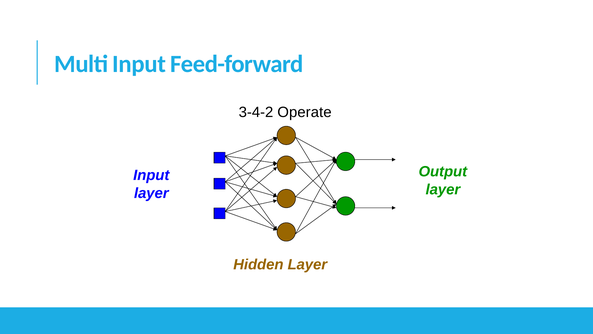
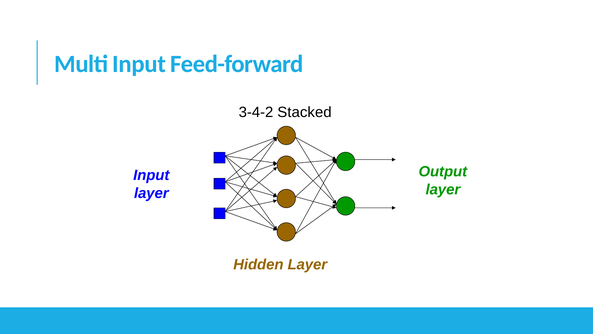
Operate: Operate -> Stacked (305, 112)
